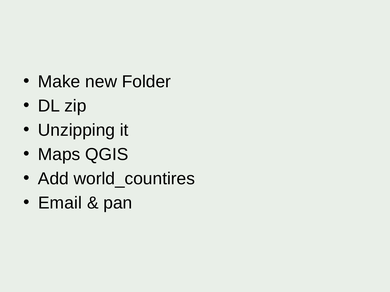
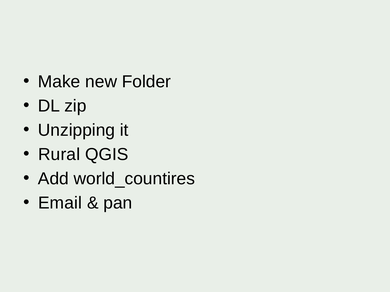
Maps: Maps -> Rural (59, 155)
